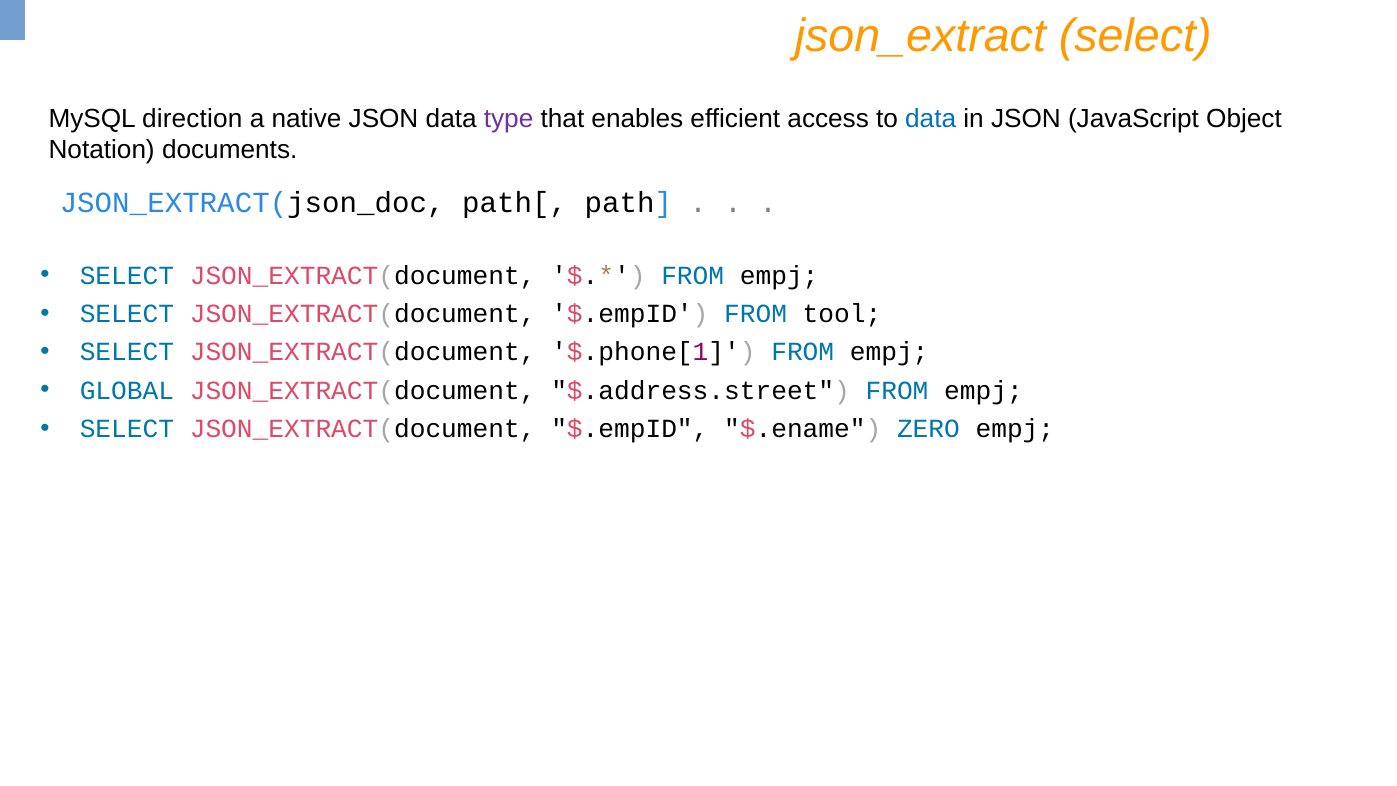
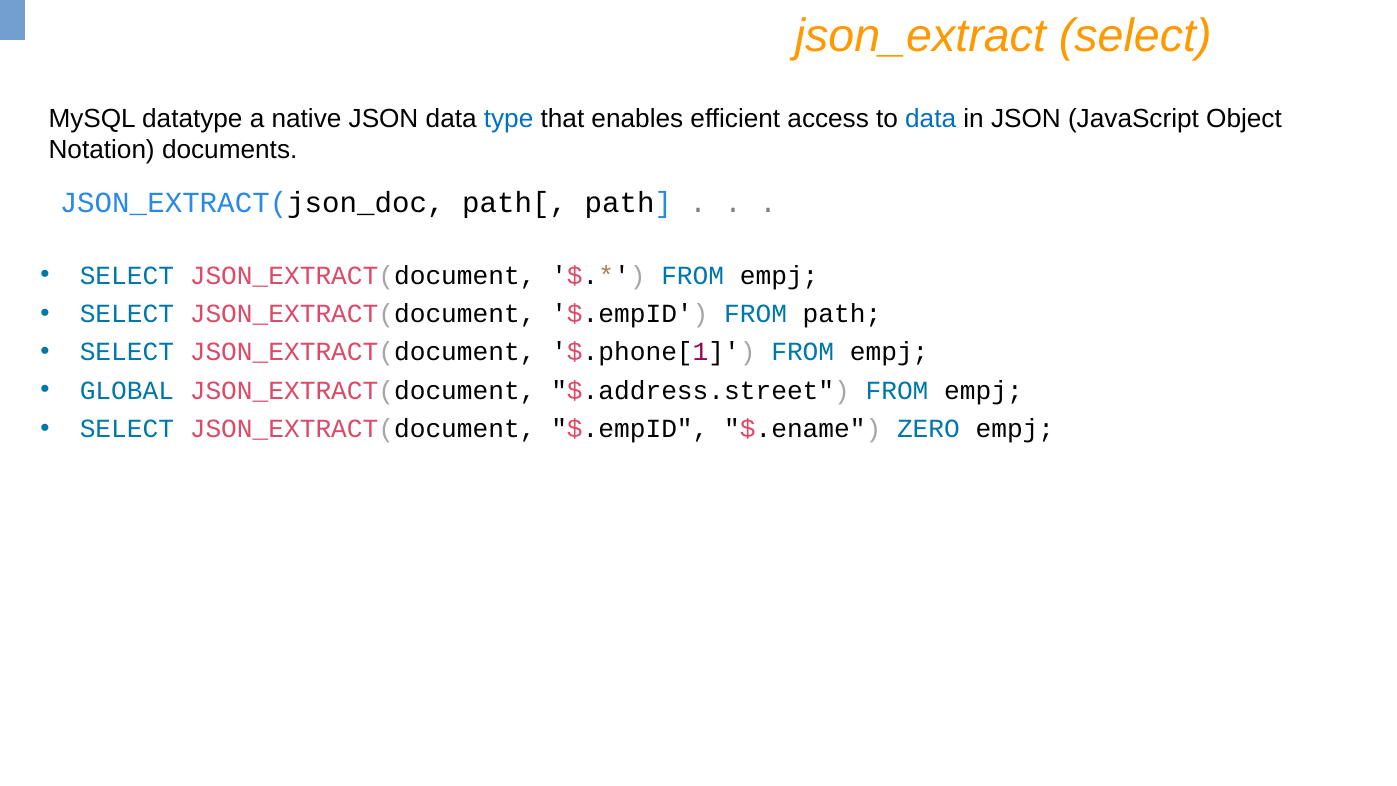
direction: direction -> datatype (192, 119)
type colour: purple -> blue (509, 119)
FROM tool: tool -> path (842, 314)
